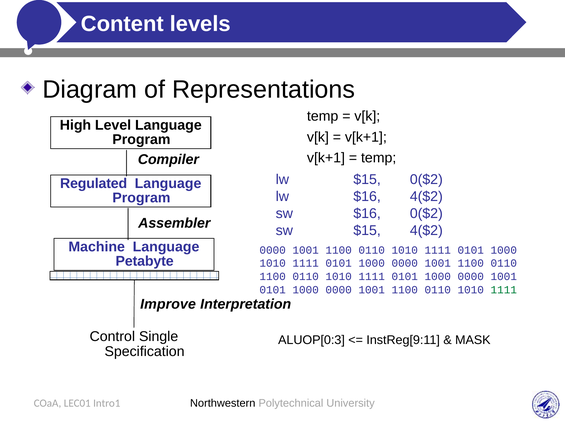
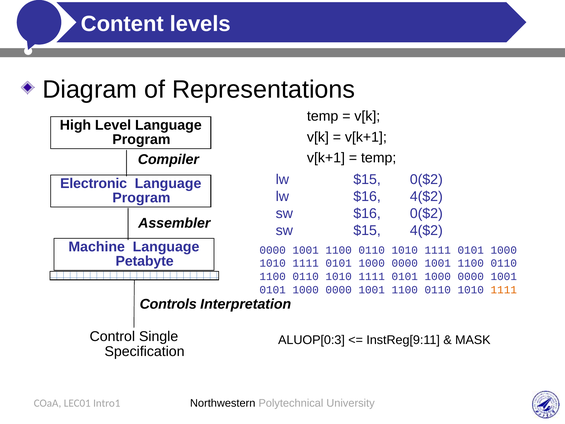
Regulated: Regulated -> Electronic (94, 183)
1111 colour: green -> orange (504, 290)
Improve: Improve -> Controls (168, 304)
